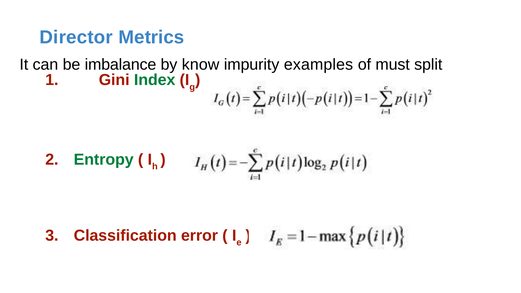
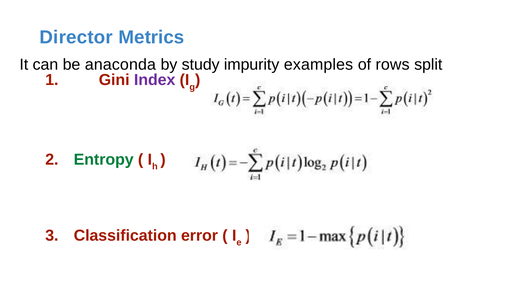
imbalance: imbalance -> anaconda (120, 65)
know: know -> study (201, 65)
must: must -> rows (393, 65)
Index colour: green -> purple (155, 80)
